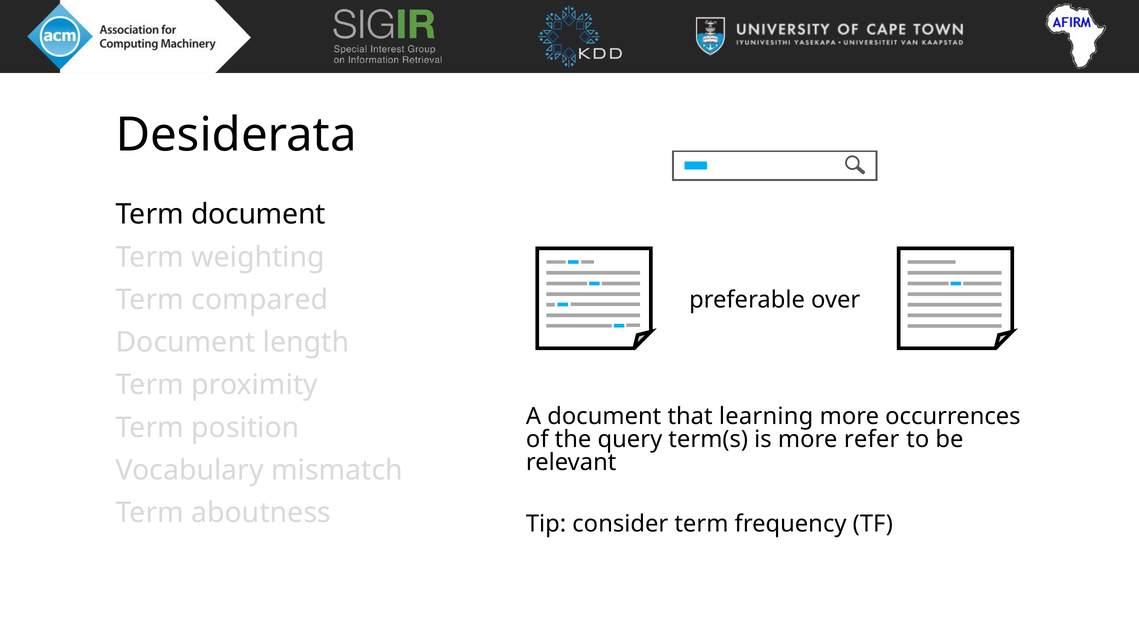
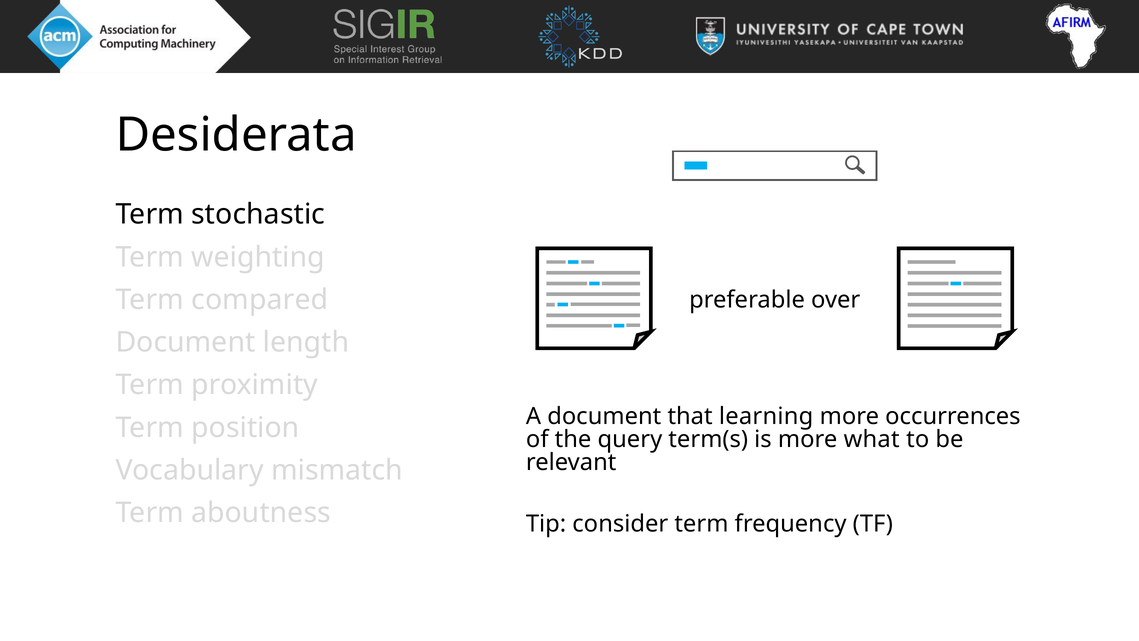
Term document: document -> stochastic (258, 214)
refer: refer -> what (872, 439)
